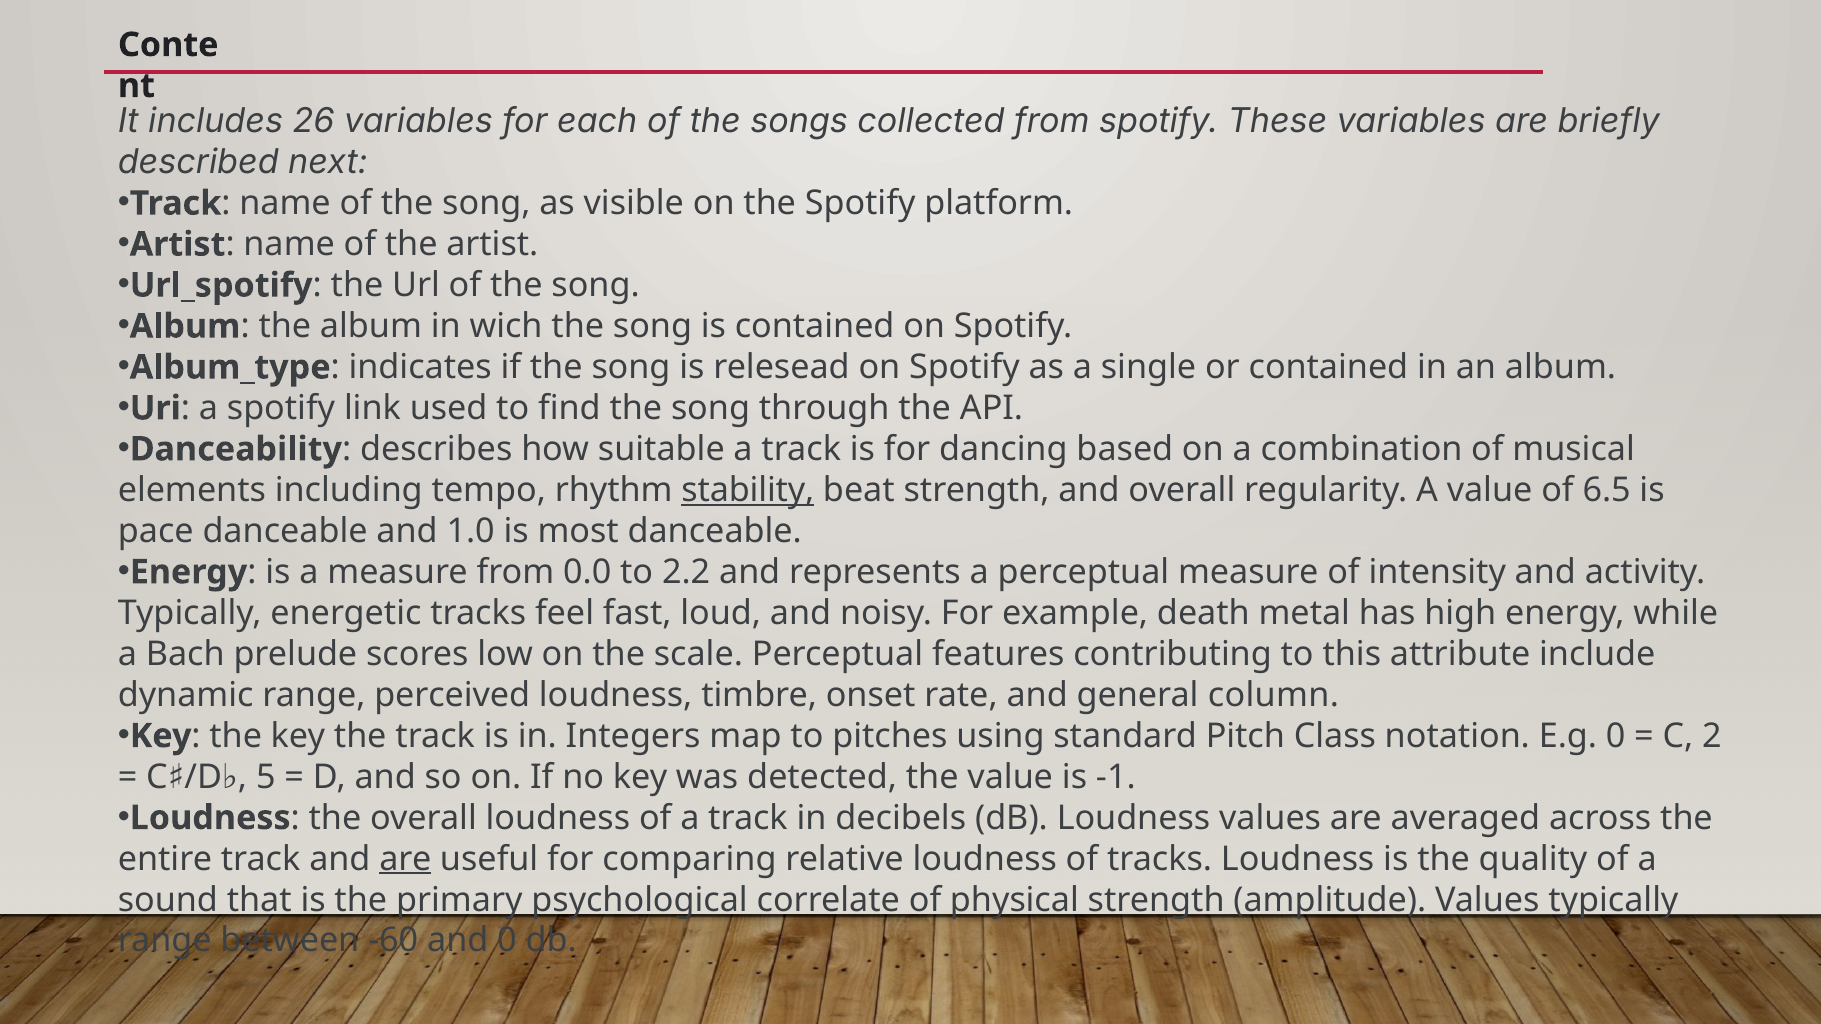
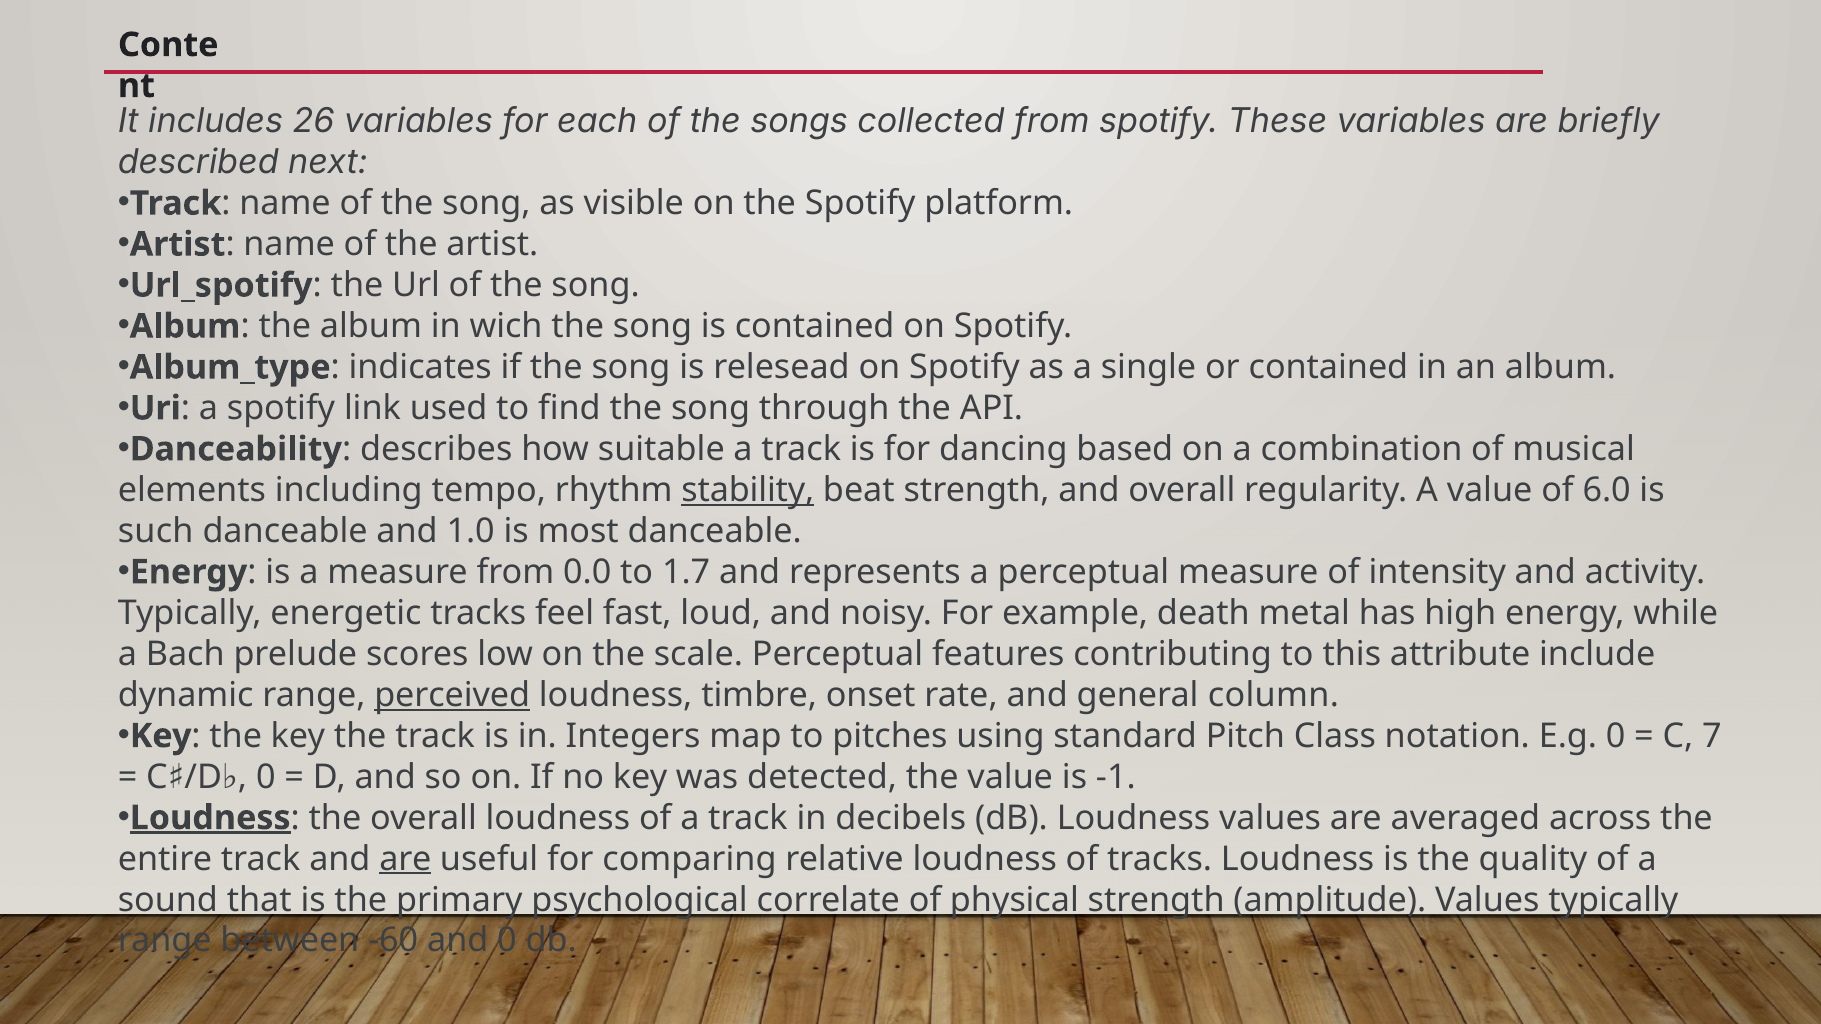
6.5: 6.5 -> 6.0 (1607, 490)
pace: pace -> such (156, 531)
2.2: 2.2 -> 1.7 (686, 572)
perceived underline: none -> present (452, 695)
2: 2 -> 7 (1712, 736)
5: 5 -> 0 (266, 777)
Loudness underline: none -> present (210, 818)
